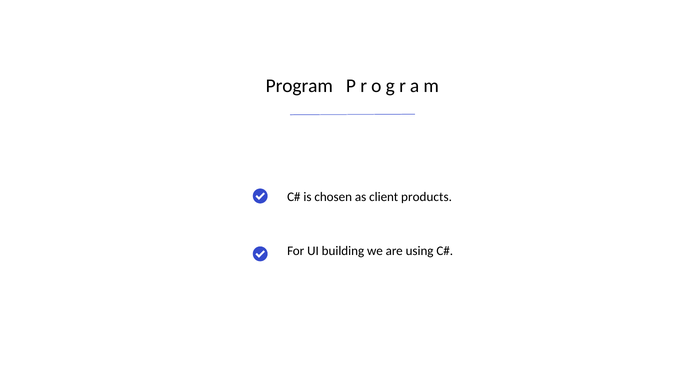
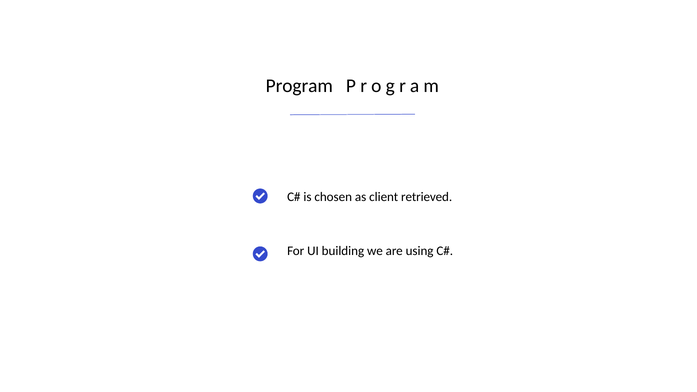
products: products -> retrieved (427, 197)
